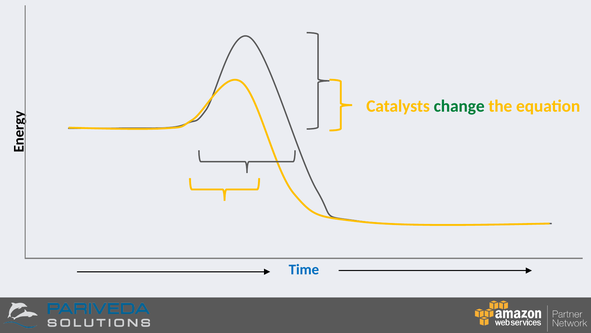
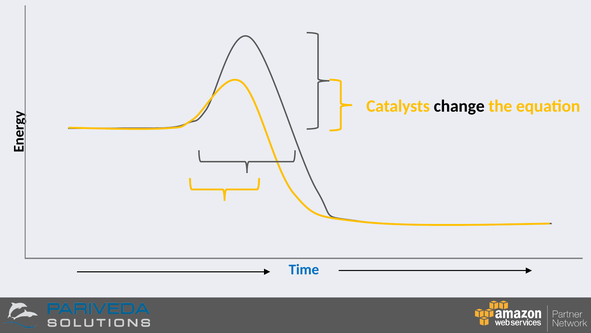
change colour: green -> black (459, 106)
